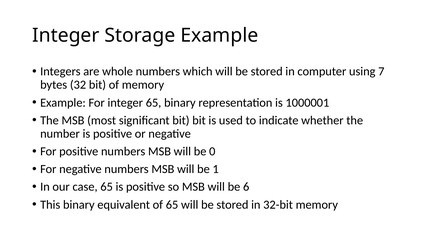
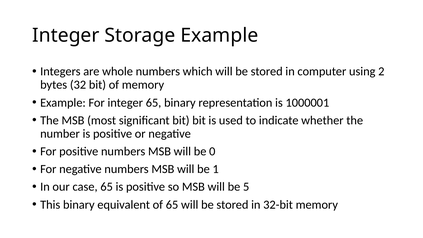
7: 7 -> 2 (381, 72)
6: 6 -> 5 (246, 187)
